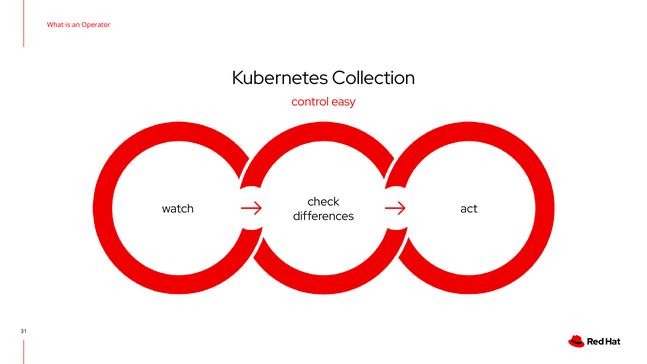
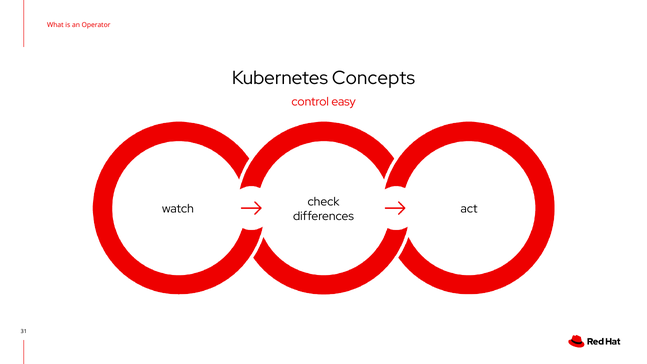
Collection: Collection -> Concepts (373, 78)
